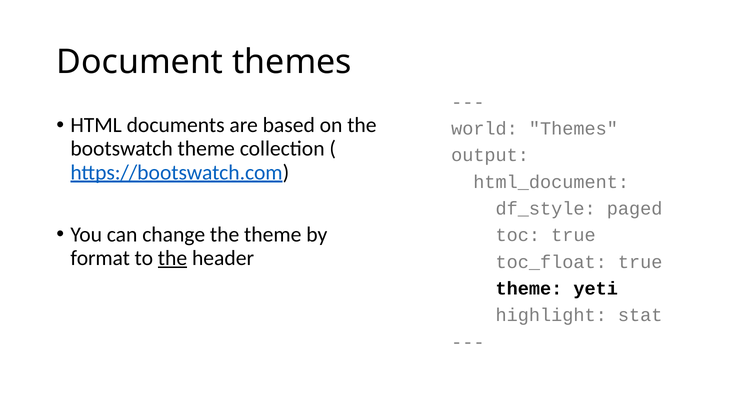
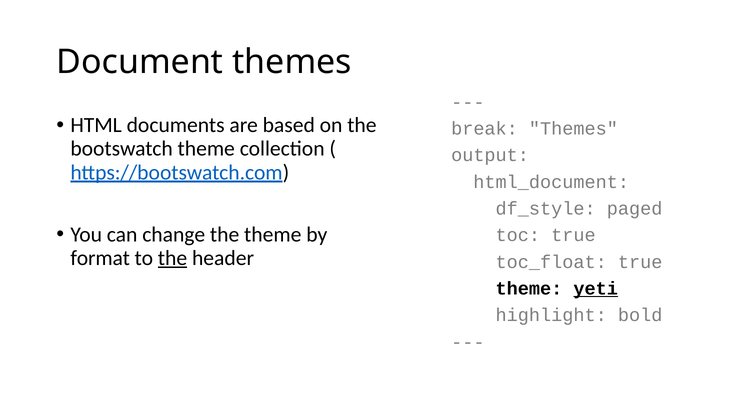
world: world -> break (484, 129)
yeti underline: none -> present (596, 289)
stat: stat -> bold (640, 315)
